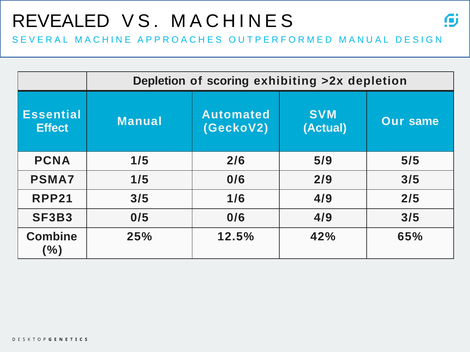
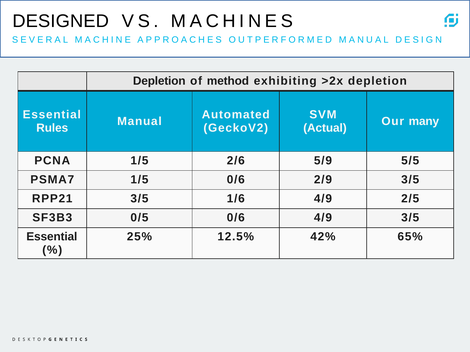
REVEALED: REVEALED -> DESIGNED (61, 21)
scoring: scoring -> method (228, 81)
same: same -> many (424, 121)
Effect: Effect -> Rules (52, 128)
Combine: Combine -> Essential (52, 237)
